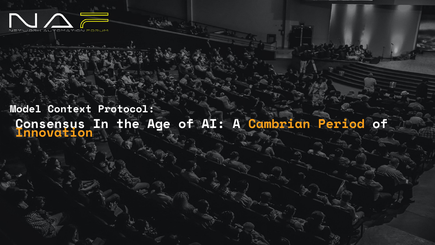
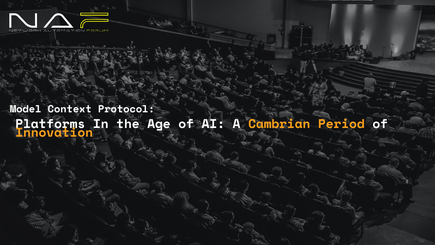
Consensus: Consensus -> Platforms (50, 124)
